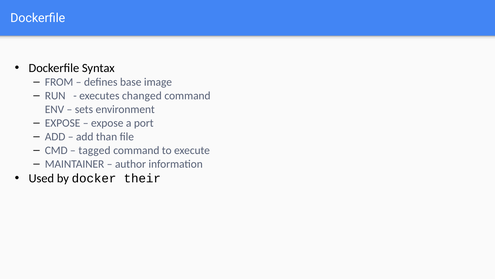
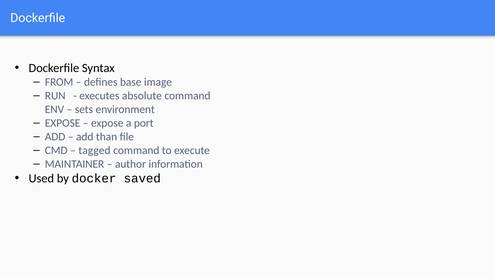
changed: changed -> absolute (142, 96)
their: their -> saved (142, 178)
